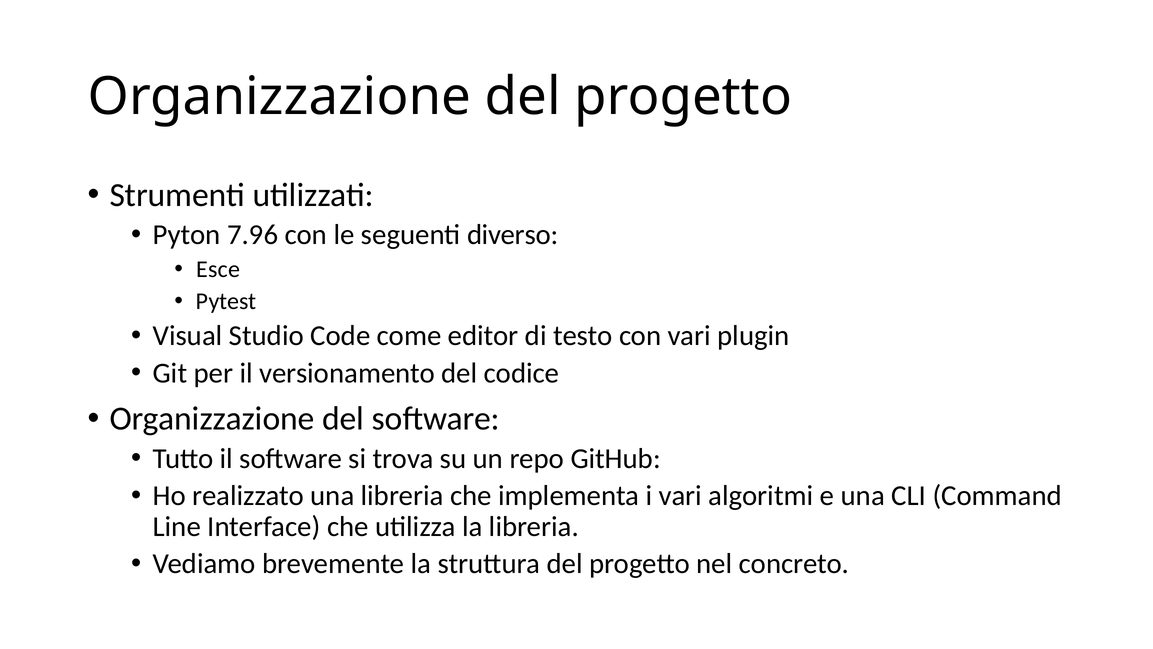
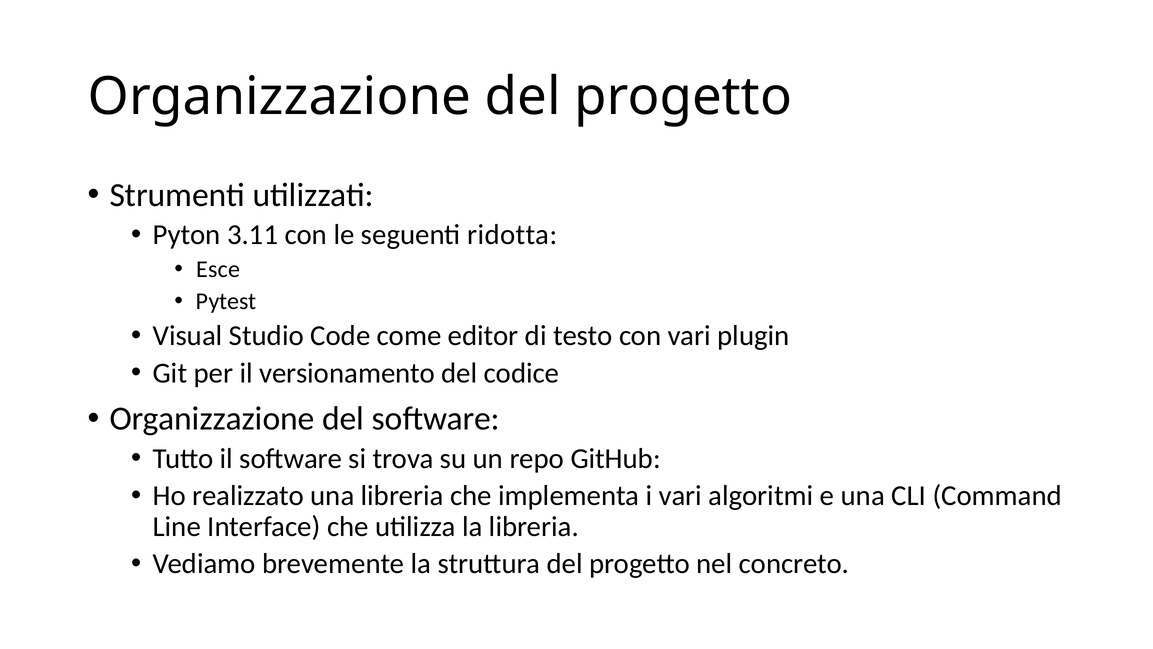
7.96: 7.96 -> 3.11 (253, 235)
diverso: diverso -> ridotta (512, 235)
